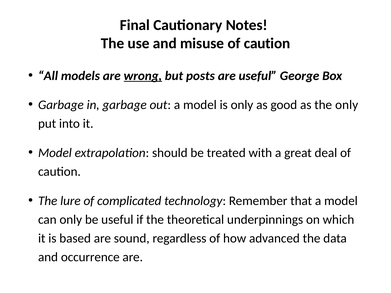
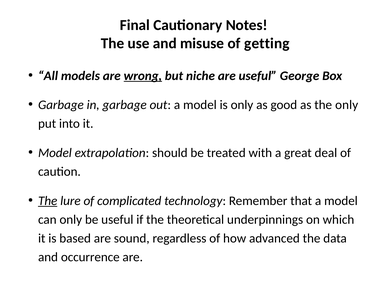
misuse of caution: caution -> getting (267, 43)
posts: posts -> niche (200, 76)
The underline: none -> present (48, 201)
